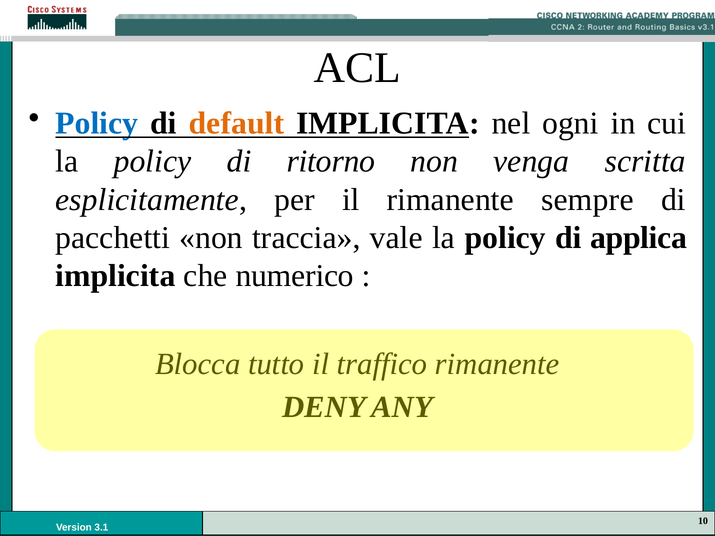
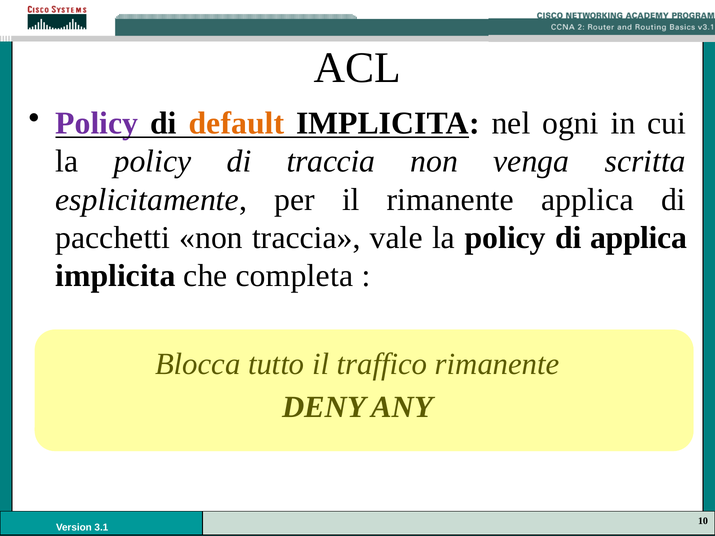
Policy colour: blue -> purple (97, 123)
di ritorno: ritorno -> traccia (331, 162)
rimanente sempre: sempre -> applica (587, 200)
numerico: numerico -> completa (294, 276)
